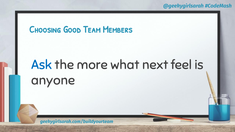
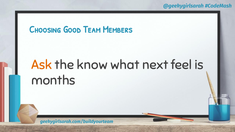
Ask colour: blue -> orange (42, 65)
more: more -> know (92, 65)
anyone: anyone -> months (53, 80)
